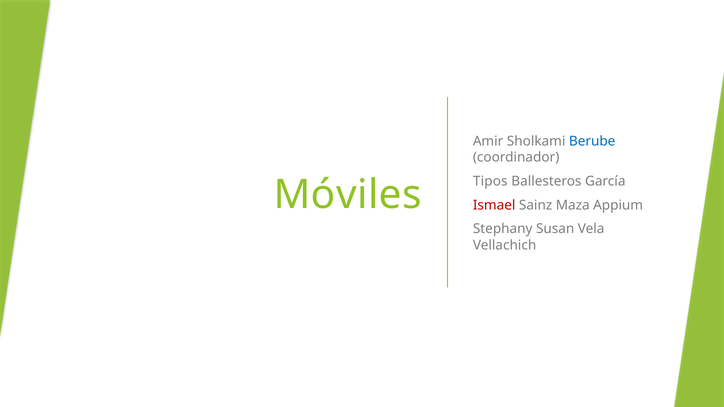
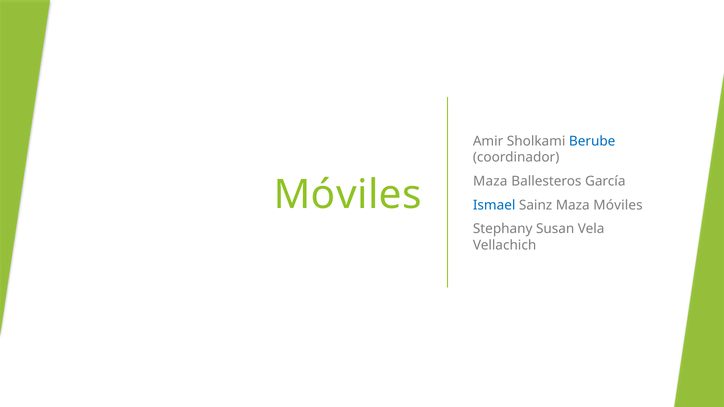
Tipos: Tipos -> Maza (490, 181)
Ismael colour: red -> blue (494, 205)
Maza Appium: Appium -> Móviles (618, 205)
